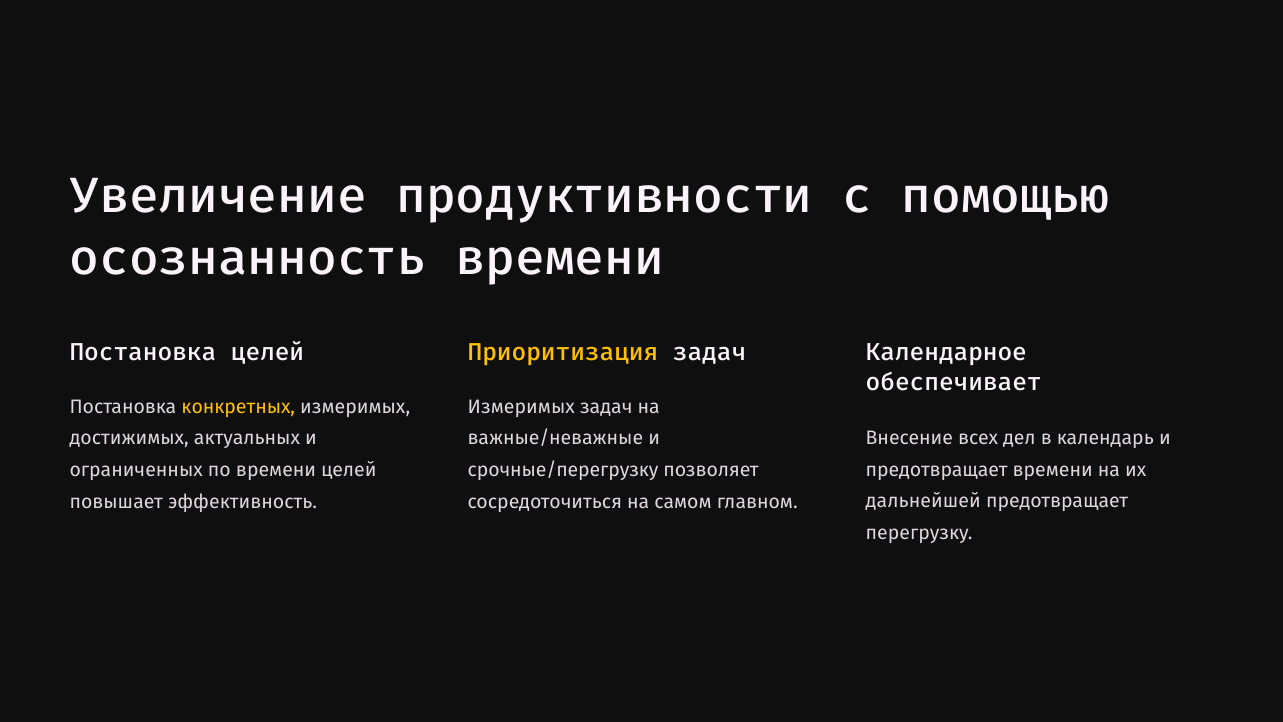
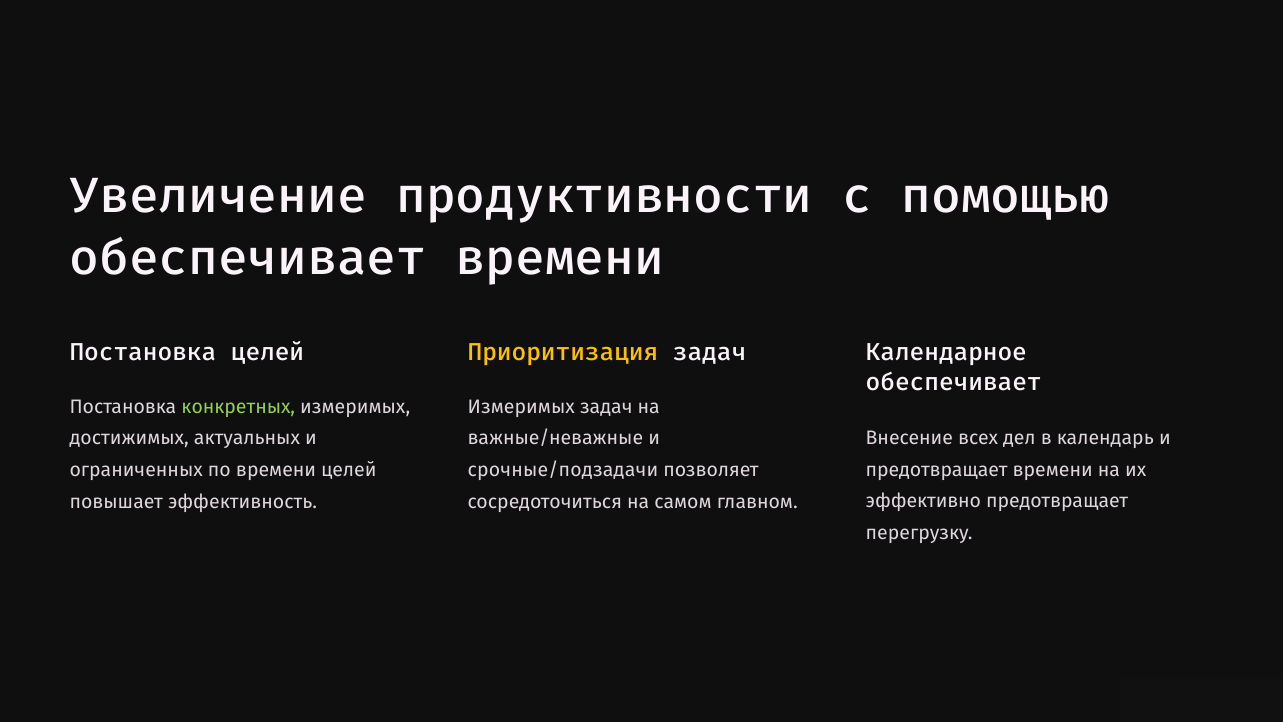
осознанность: осознанность -> обеспечивает (248, 258)
конкретных colour: yellow -> light green (238, 407)
срочные/перегрузку: срочные/перегрузку -> срочные/подзадачи (563, 470)
дальнейшей: дальнейшей -> эффективно (923, 501)
